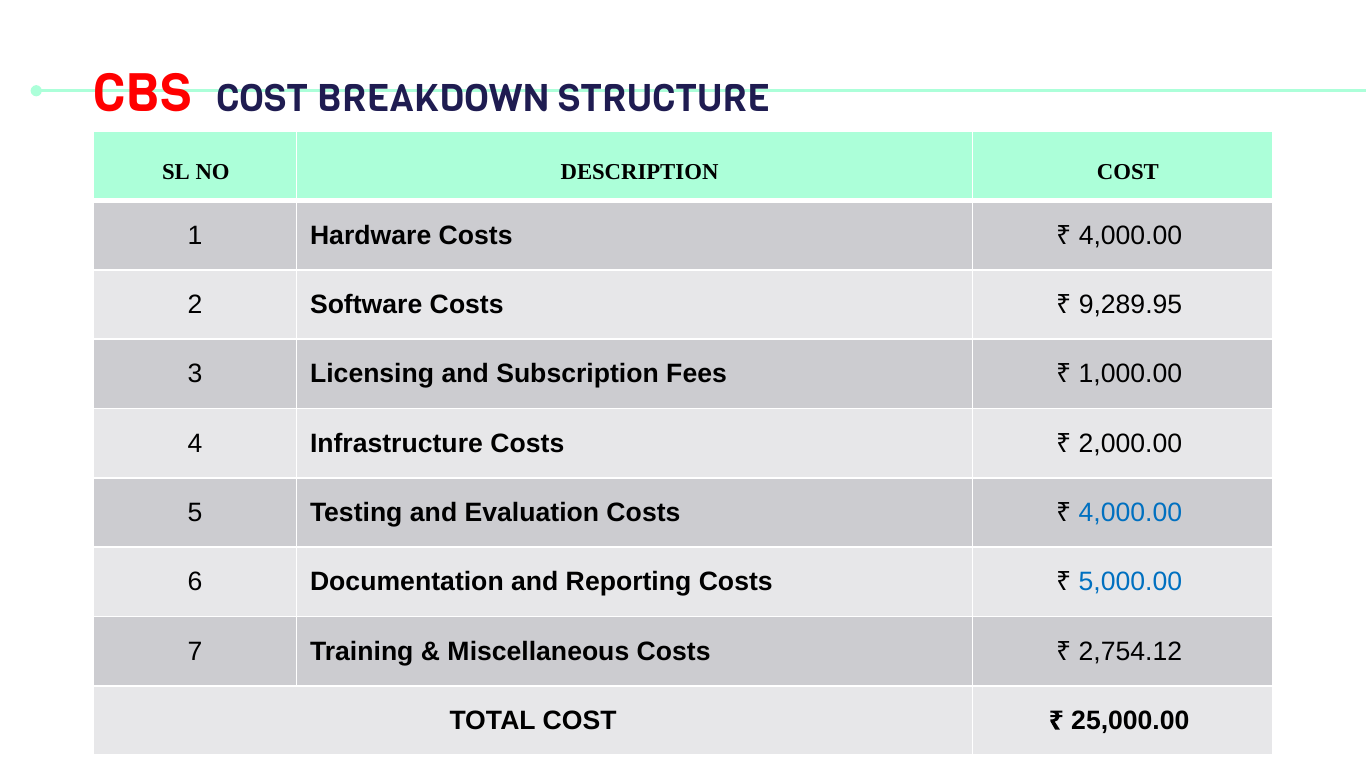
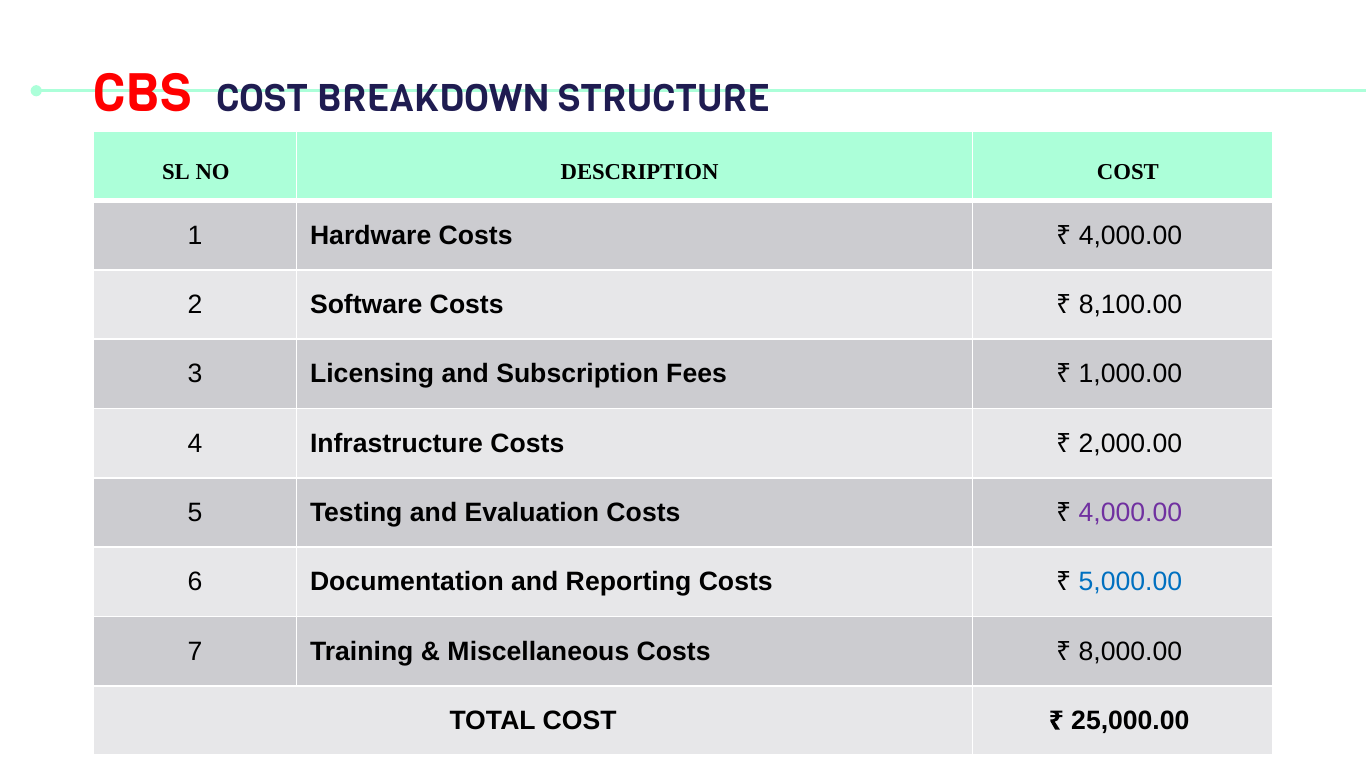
9,289.95: 9,289.95 -> 8,100.00 (1130, 305)
4,000.00 colour: blue -> purple (1130, 513)
2,754.12: 2,754.12 -> 8,000.00 (1130, 652)
